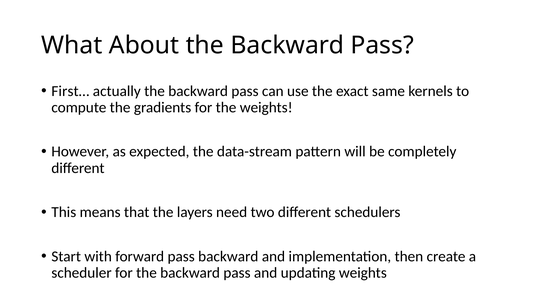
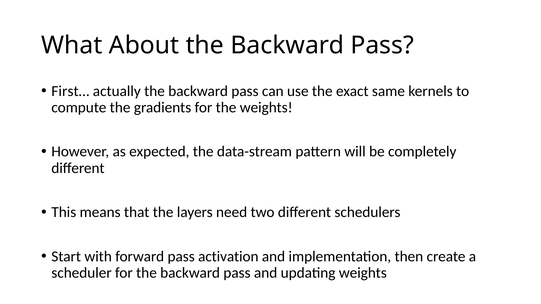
pass backward: backward -> activation (228, 257)
